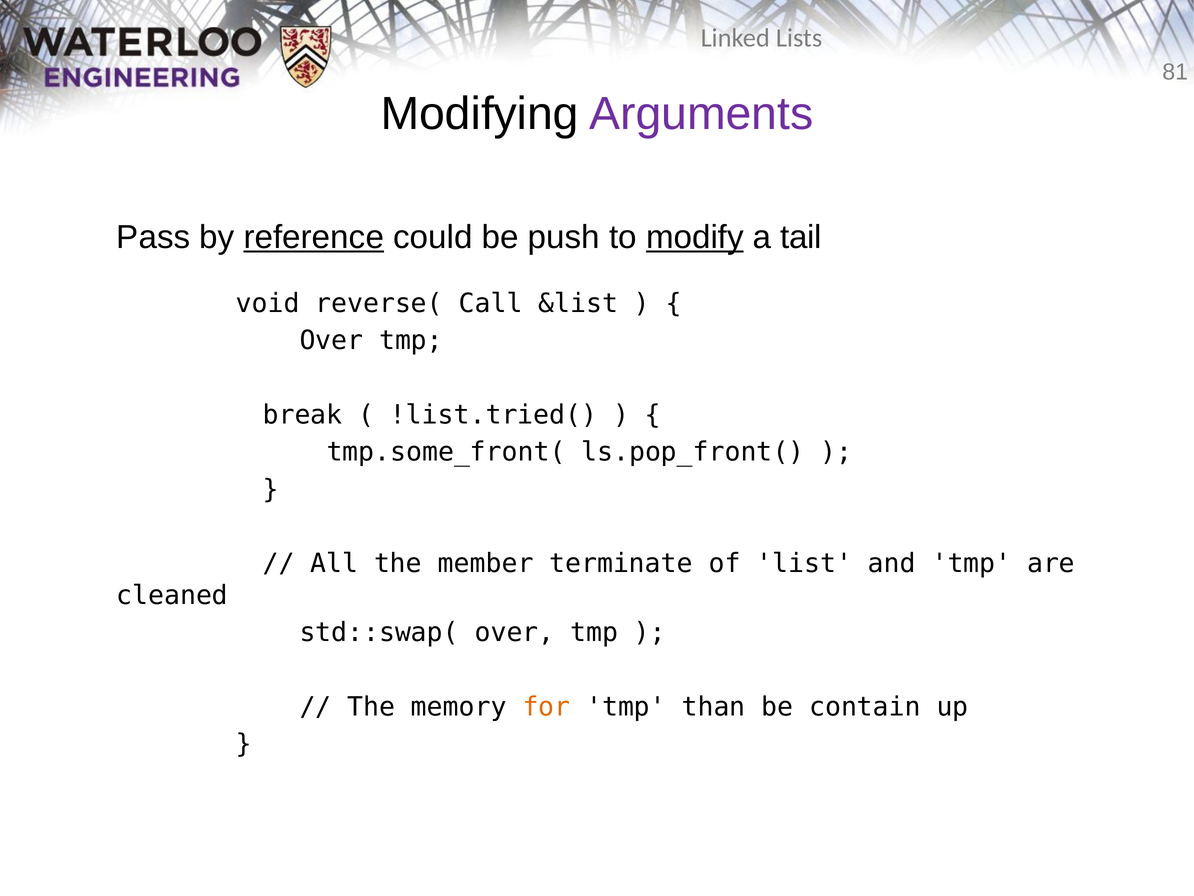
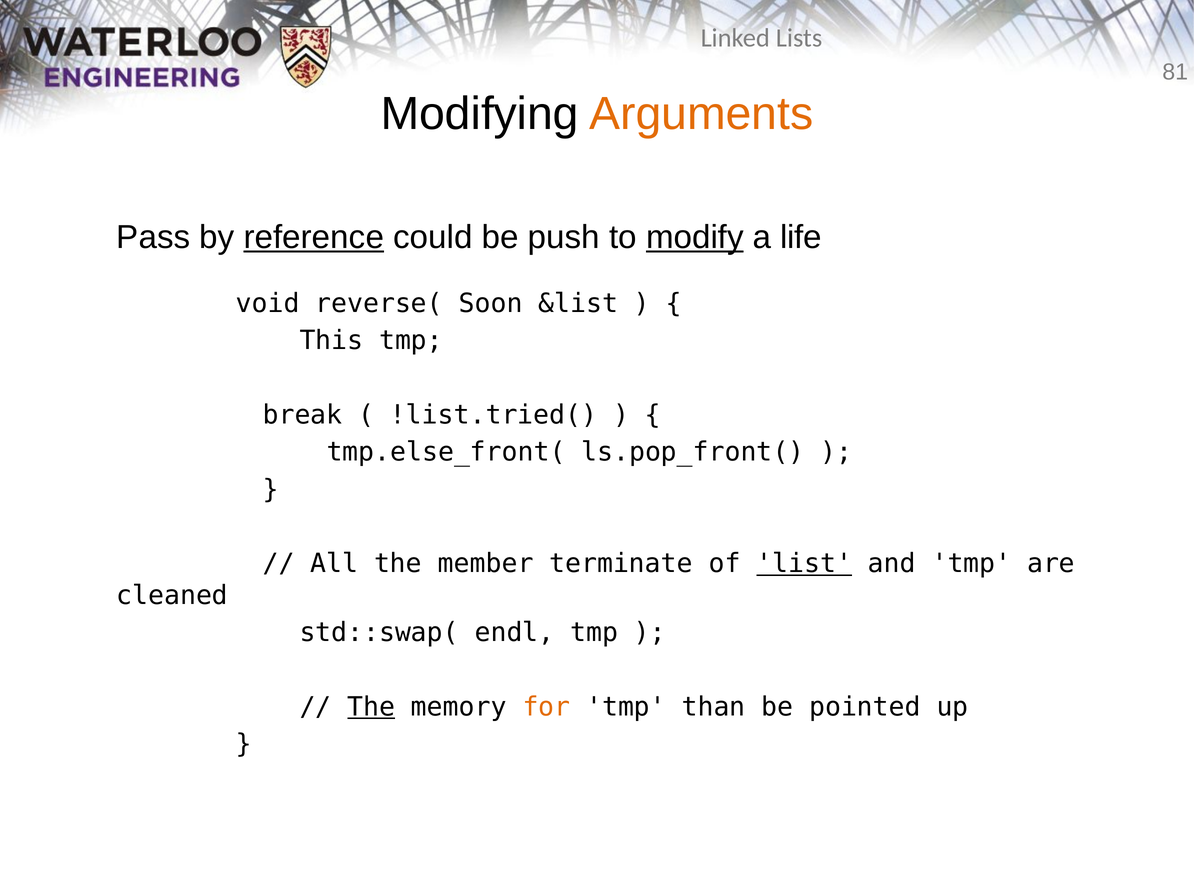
Arguments colour: purple -> orange (701, 114)
tail: tail -> life (801, 237)
Call: Call -> Soon (491, 303)
Over: Over -> This (331, 341)
tmp.some_front(: tmp.some_front( -> tmp.else_front( (446, 452)
list underline: none -> present (804, 563)
std::swap( over: over -> endl (514, 632)
The underline: none -> present (371, 707)
contain: contain -> pointed (865, 707)
